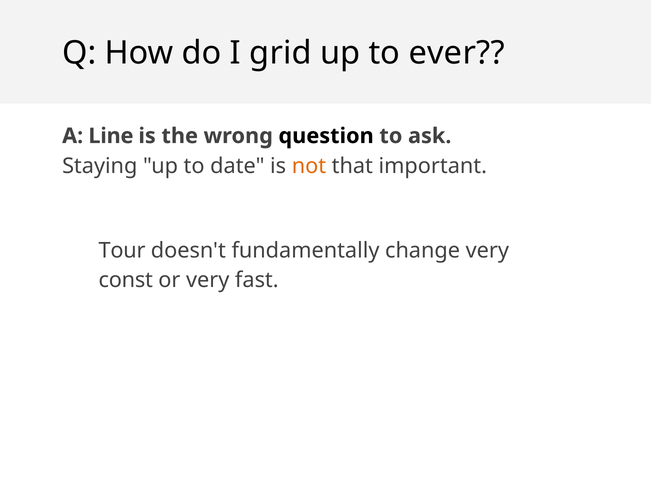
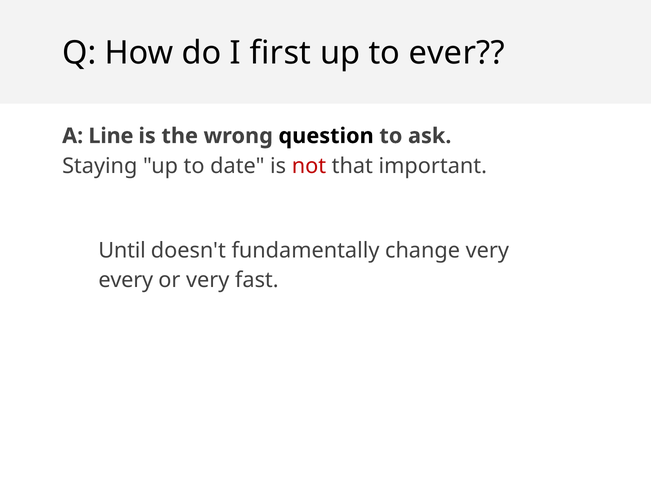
grid: grid -> first (280, 53)
not colour: orange -> red (309, 166)
Tour: Tour -> Until (122, 250)
const: const -> every (126, 280)
